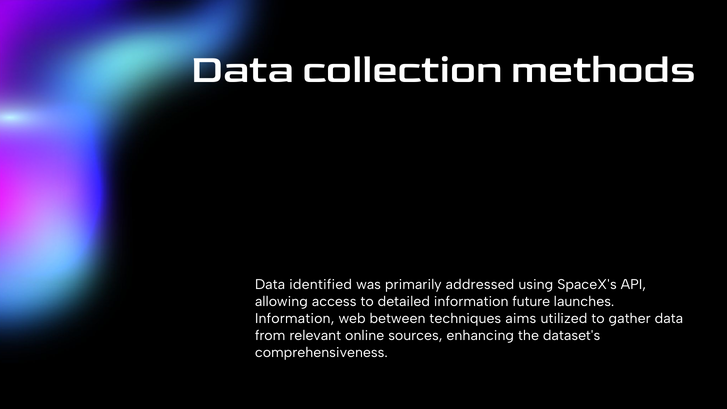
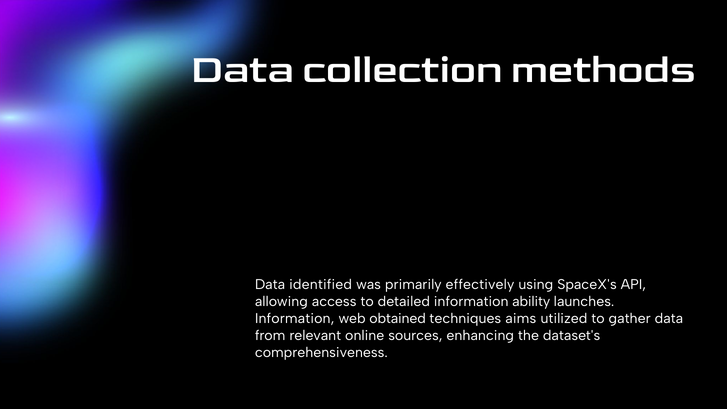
addressed: addressed -> effectively (480, 285)
future: future -> ability (531, 302)
between: between -> obtained (398, 319)
